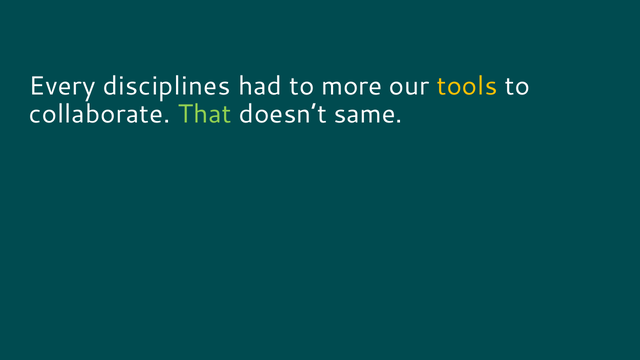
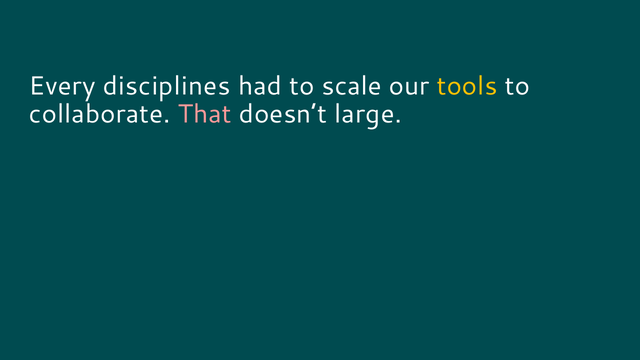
more: more -> scale (352, 86)
That colour: light green -> pink (205, 114)
same: same -> large (368, 114)
